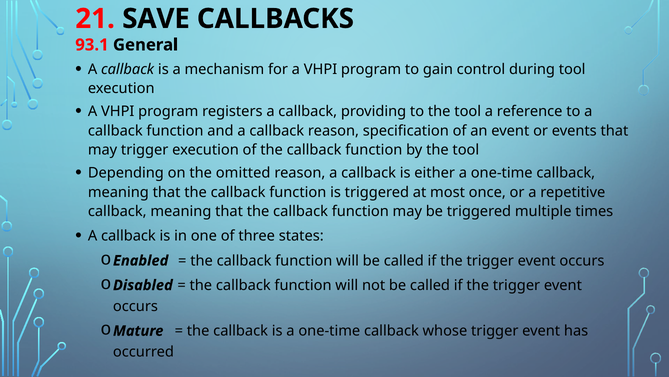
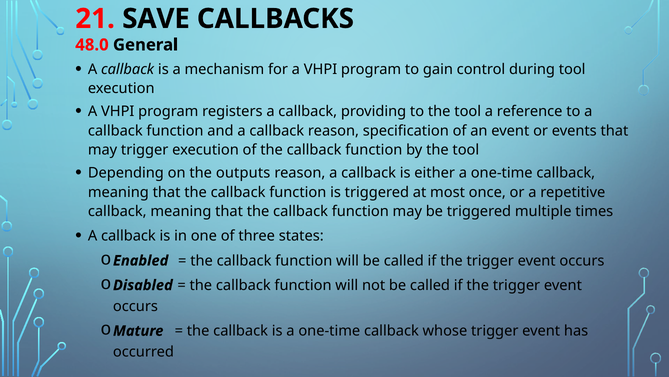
93.1: 93.1 -> 48.0 (92, 45)
omitted: omitted -> outputs (243, 173)
